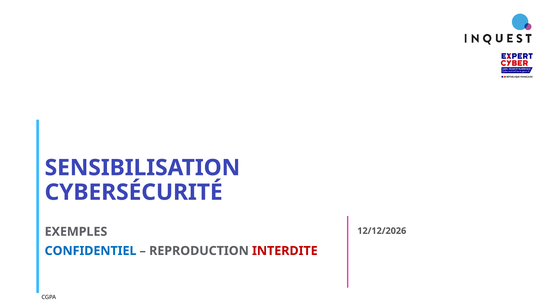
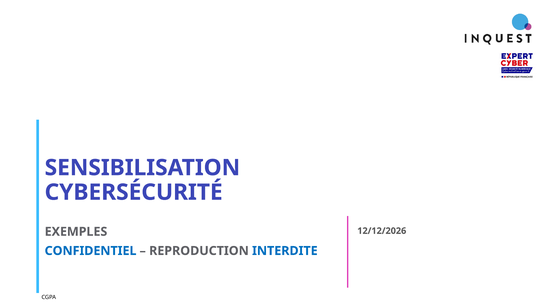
INTERDITE colour: red -> blue (285, 251)
